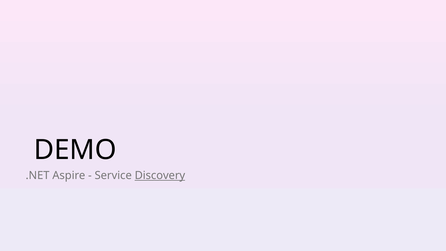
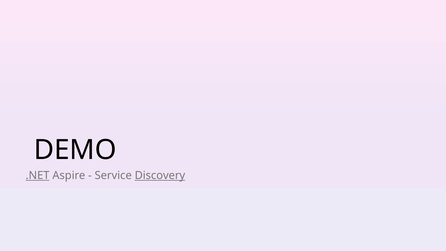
.NET underline: none -> present (38, 176)
